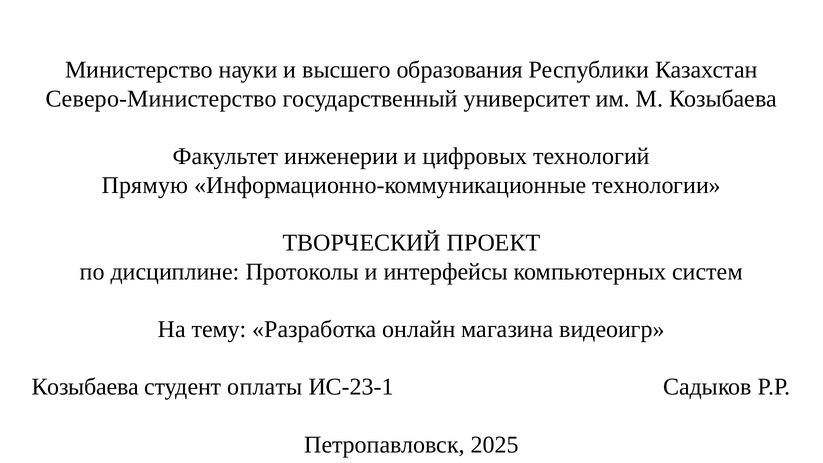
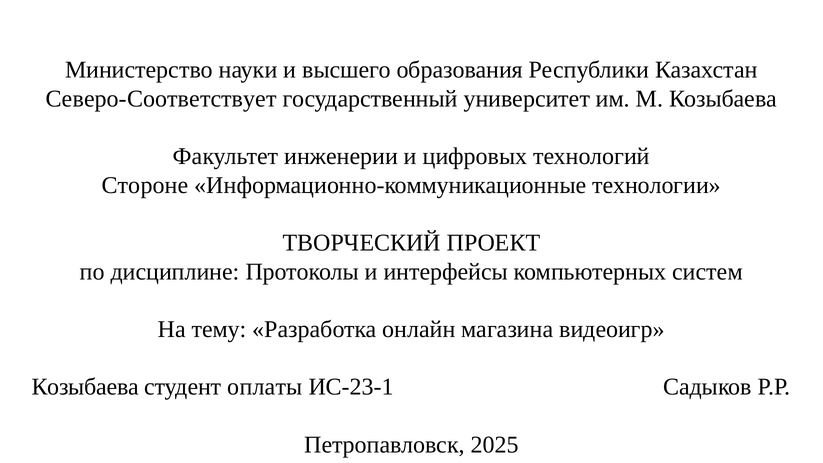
Северо-Министерство: Северо-Министерство -> Северо-Соответствует (161, 99)
Прямую: Прямую -> Стороне (145, 185)
